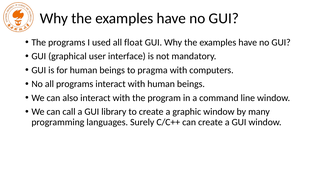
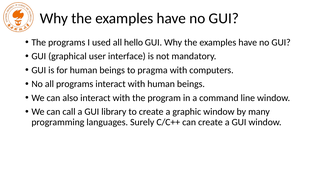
float: float -> hello (133, 42)
